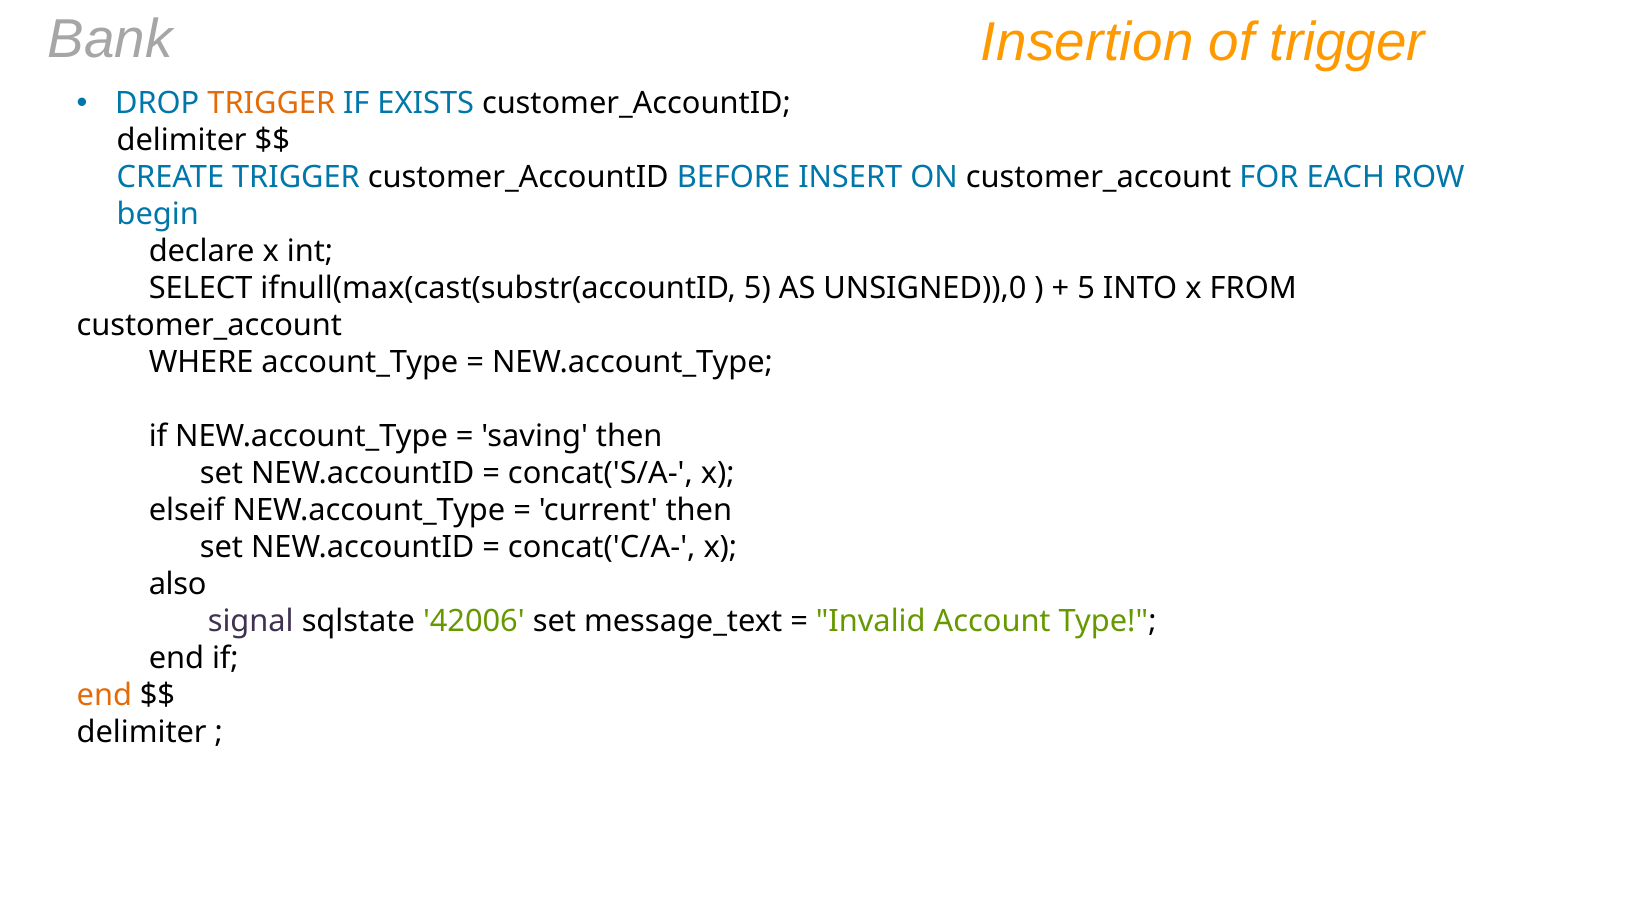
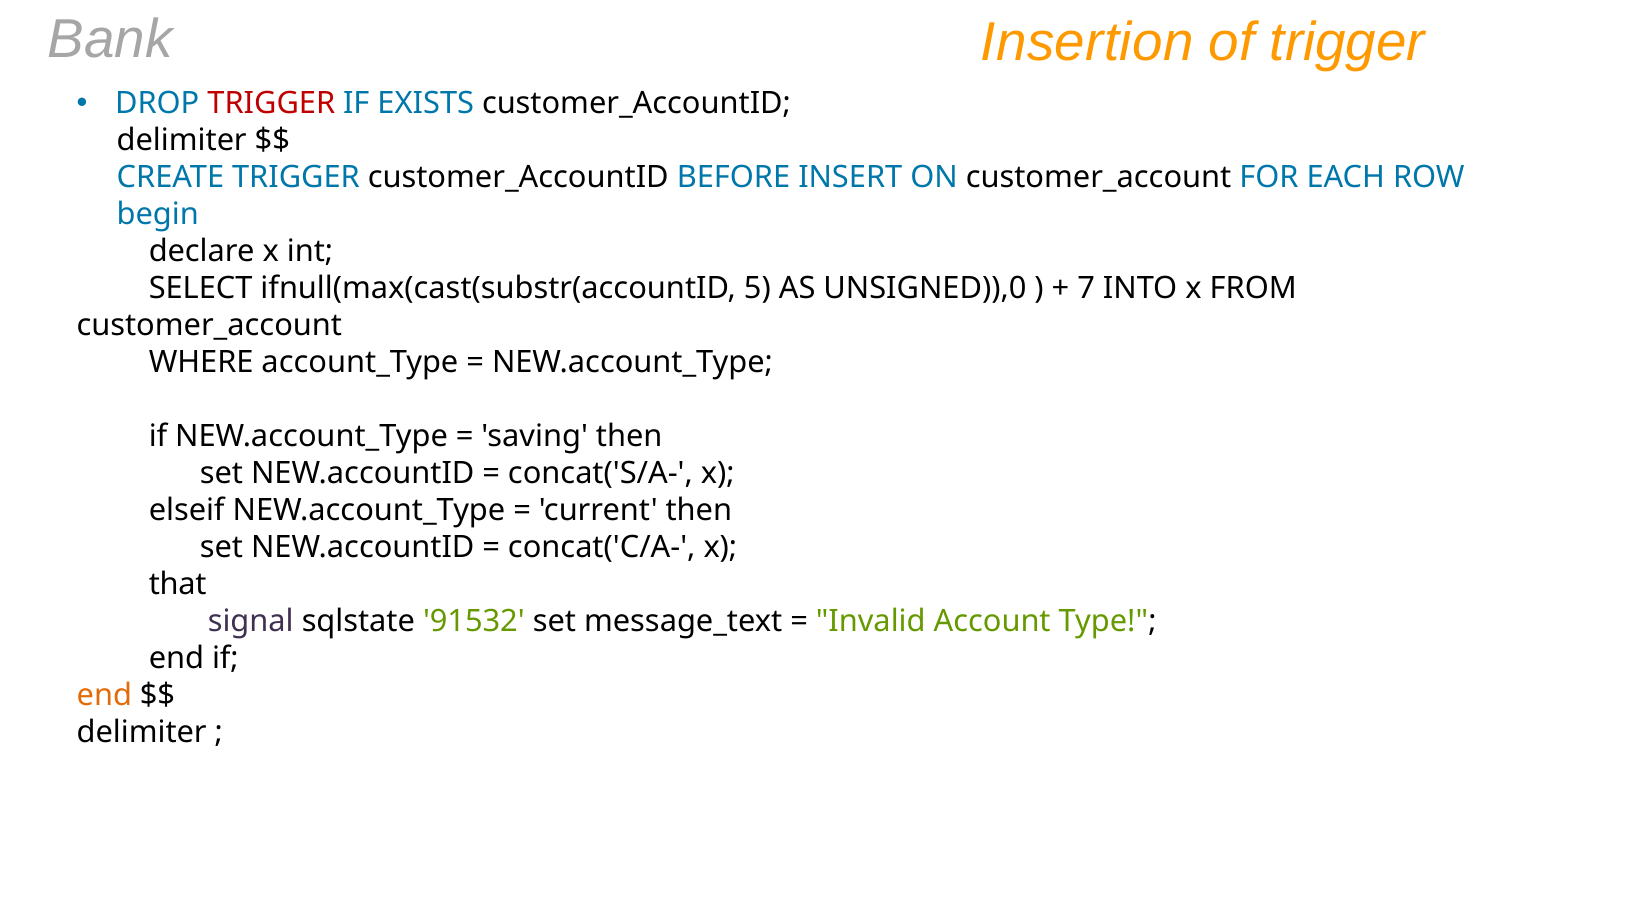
TRIGGER colour: orange -> red (271, 104)
5: 5 -> 7 (1086, 289)
also: also -> that (178, 584)
42006: 42006 -> 91532 (474, 621)
